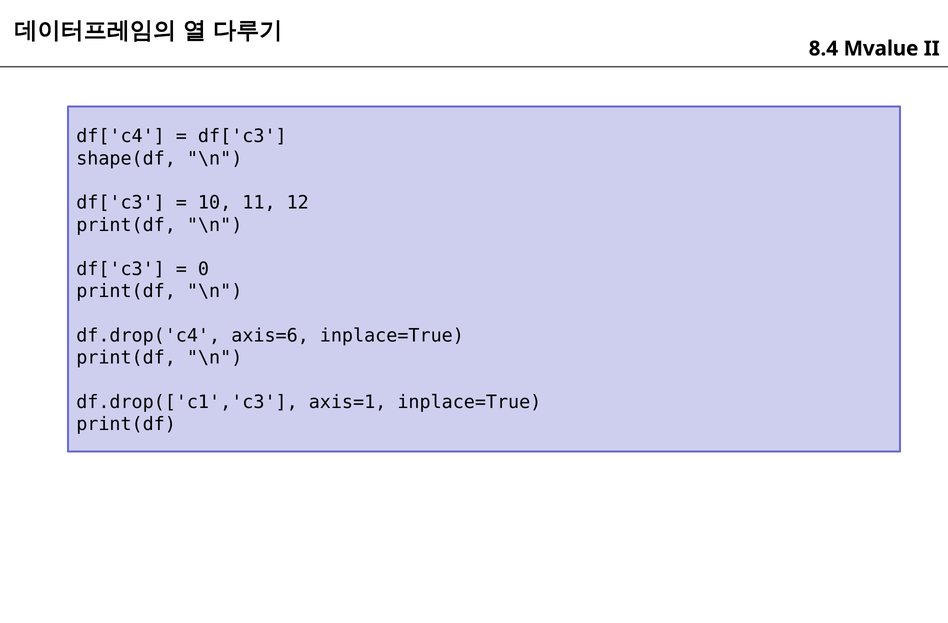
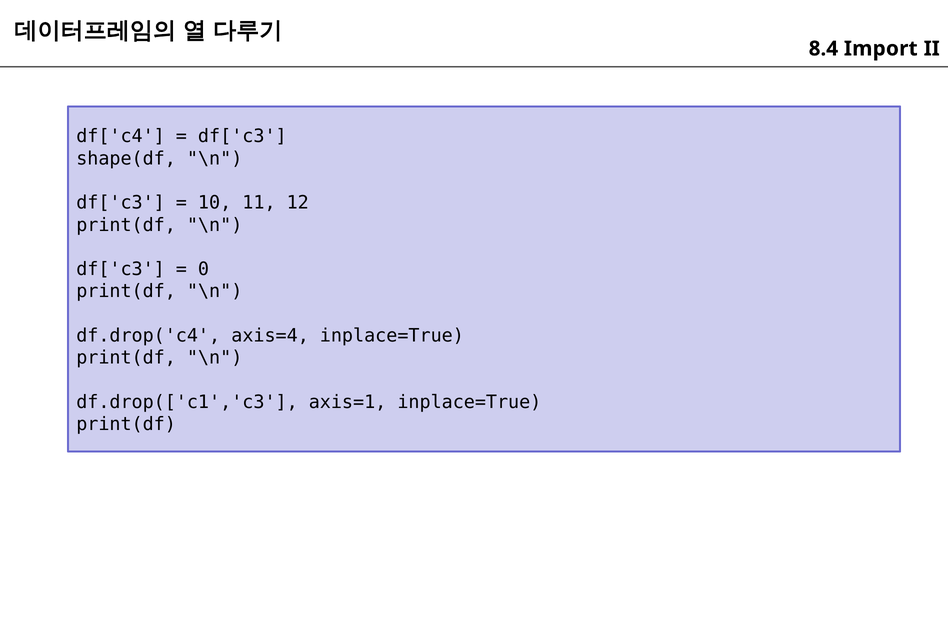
Mvalue: Mvalue -> Import (881, 49)
axis=6: axis=6 -> axis=4 (270, 335)
